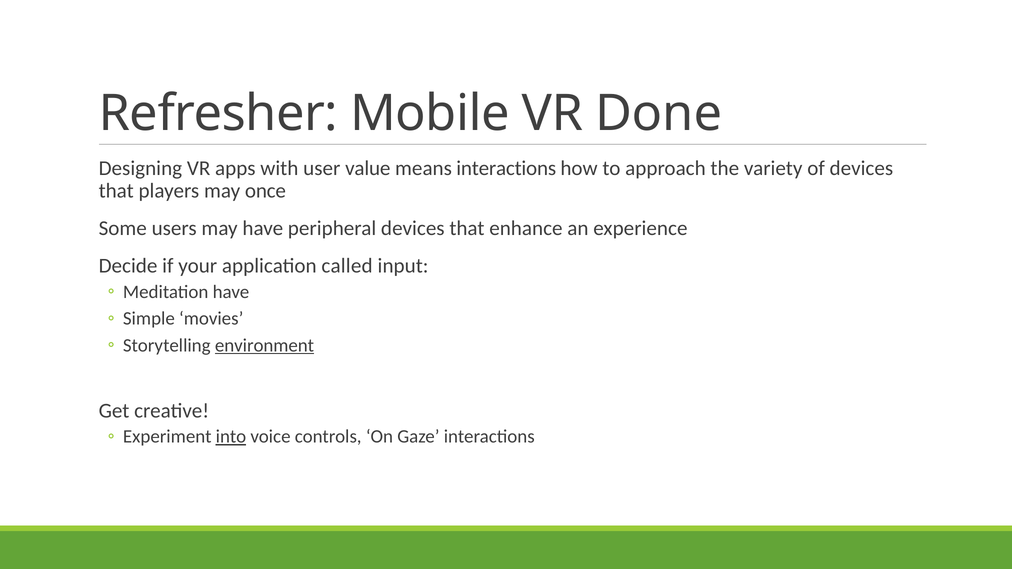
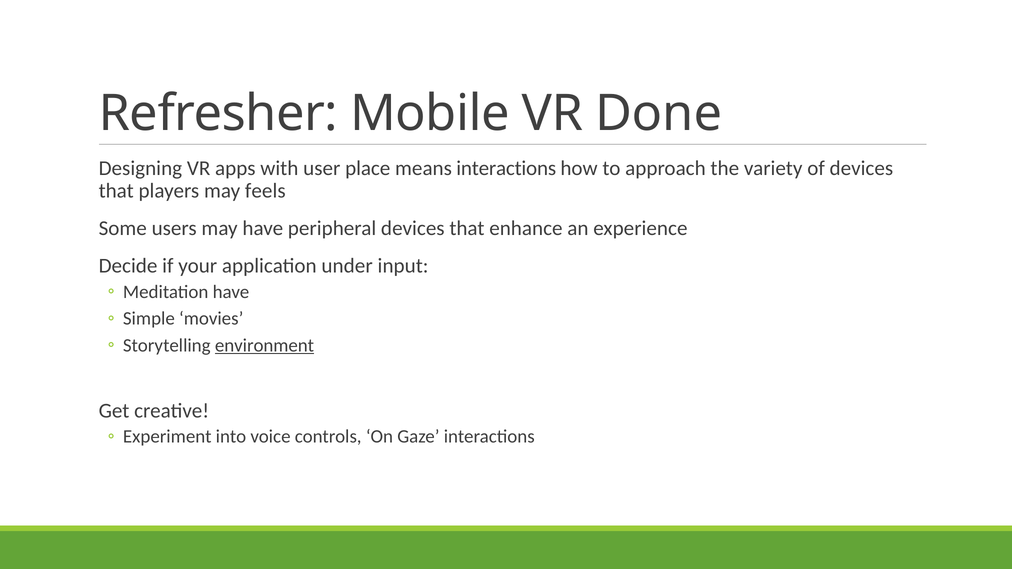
value: value -> place (368, 168)
once: once -> feels (265, 191)
called: called -> under (347, 266)
into underline: present -> none (231, 437)
